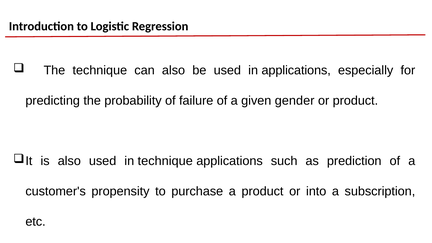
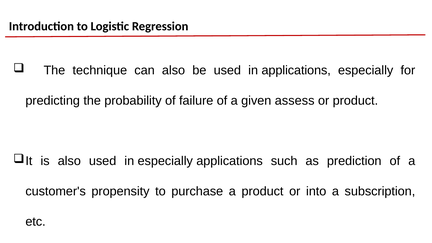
gender: gender -> assess (295, 101)
in technique: technique -> especially (165, 161)
